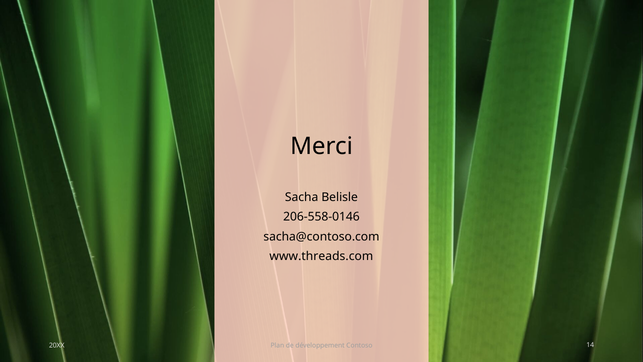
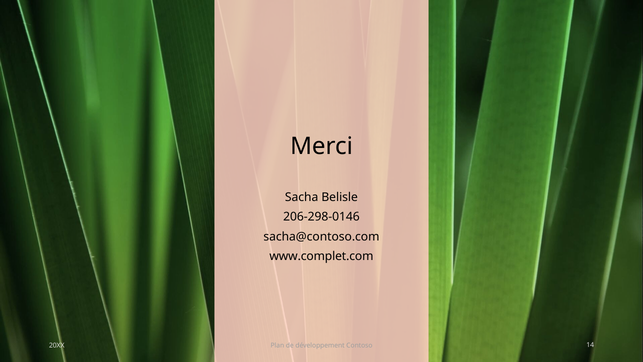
206-558-0146: 206-558-0146 -> 206-298-0146 (321, 217)
www.threads.com: www.threads.com -> www.complet.com (321, 256)
